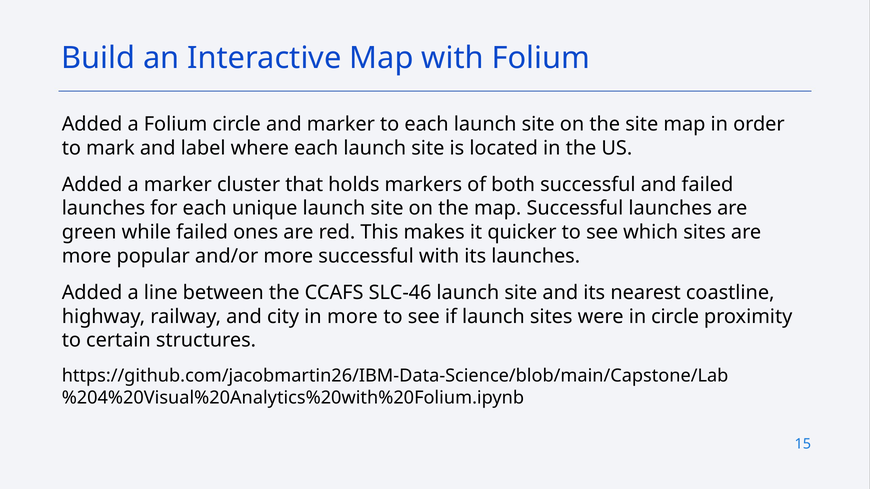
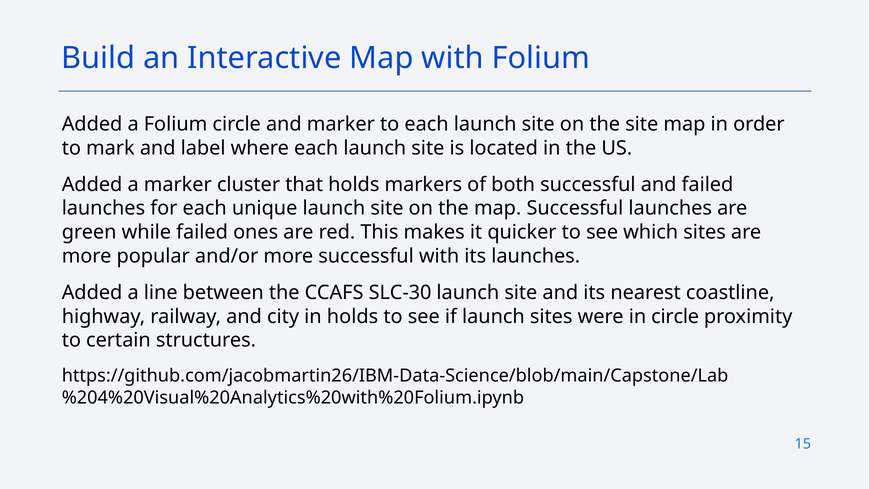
SLC-46: SLC-46 -> SLC-30 (400, 293)
in more: more -> holds (353, 317)
